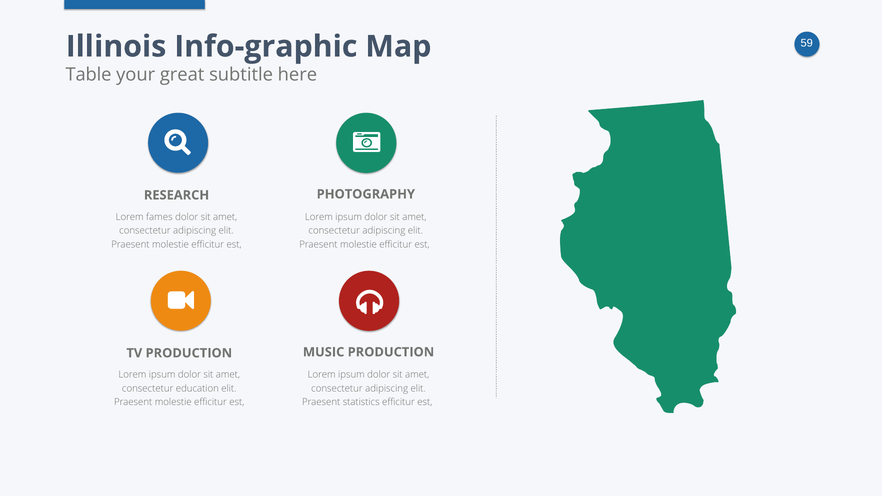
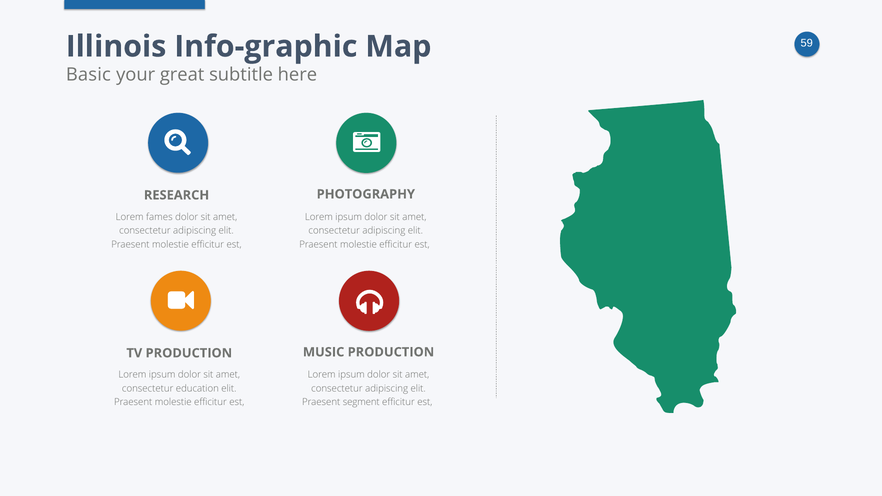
Table: Table -> Basic (88, 75)
statistics: statistics -> segment (361, 402)
